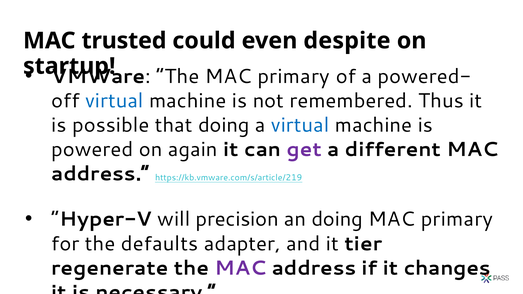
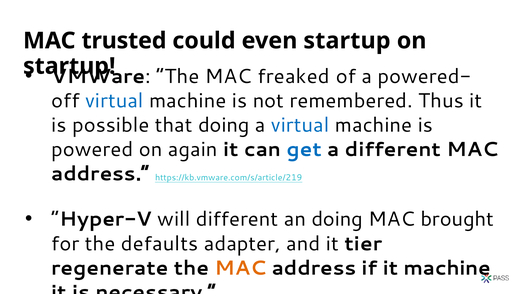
even despite: despite -> startup (347, 41)
The MAC primary: primary -> freaked (294, 76)
get colour: purple -> blue (304, 150)
will precision: precision -> different (237, 219)
primary: primary -> brought (457, 219)
MAC colour: purple -> orange (240, 268)
it changes: changes -> machine (447, 268)
